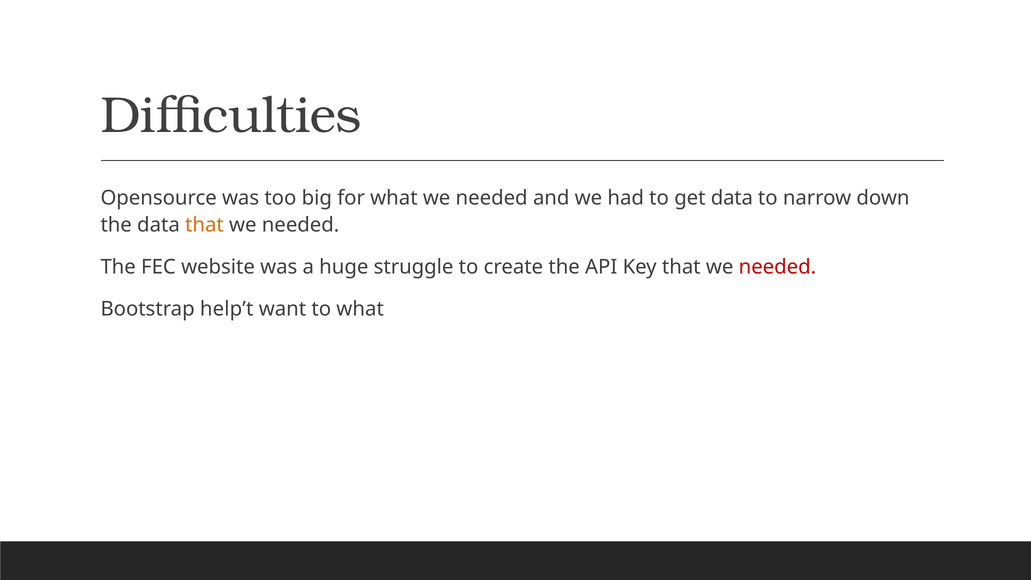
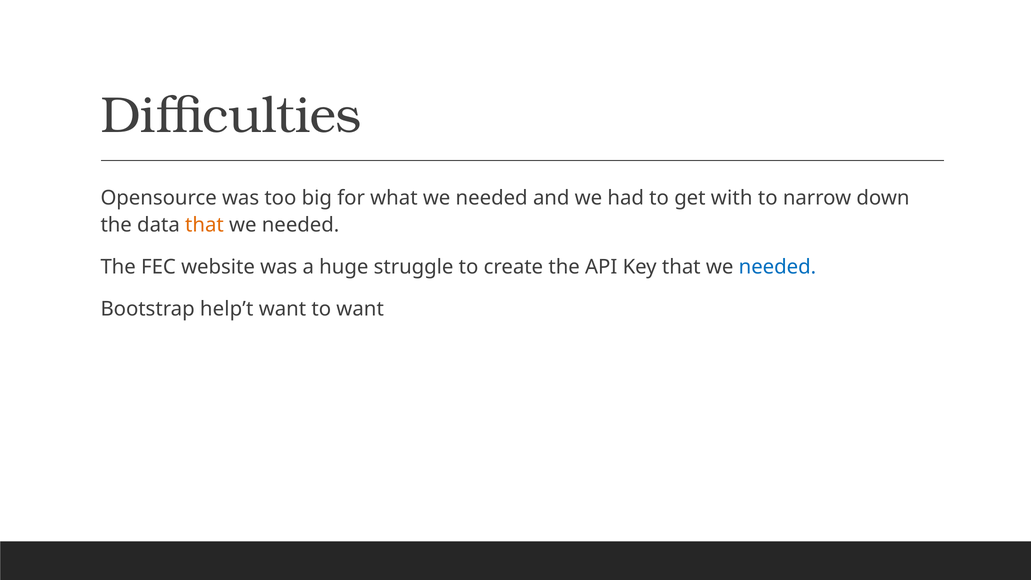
get data: data -> with (732, 198)
needed colour: red -> blue (777, 267)
to what: what -> want (360, 309)
